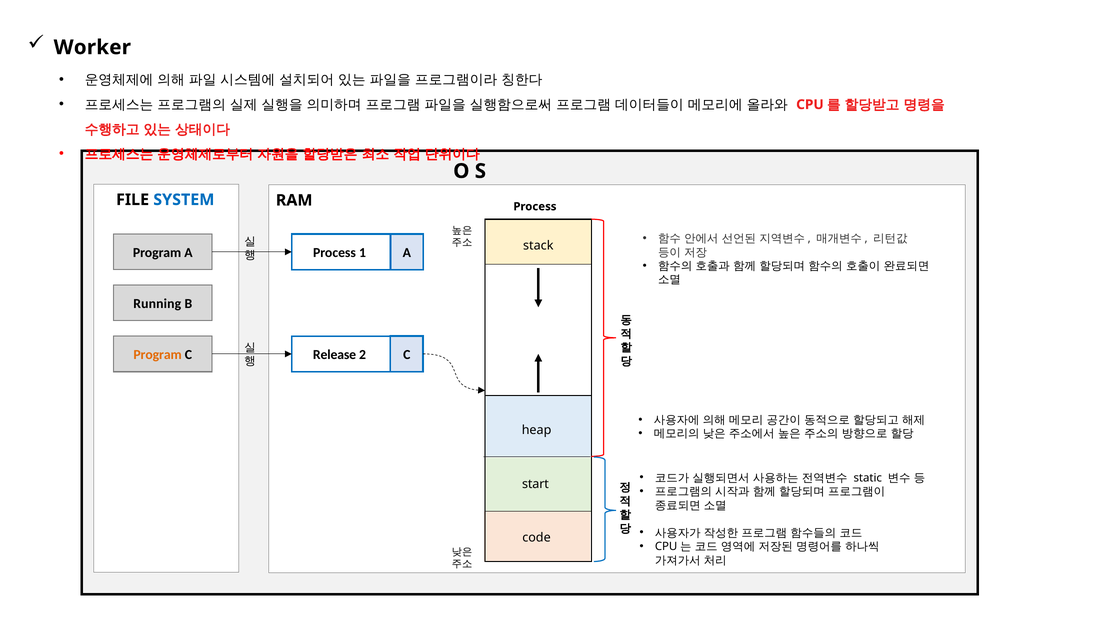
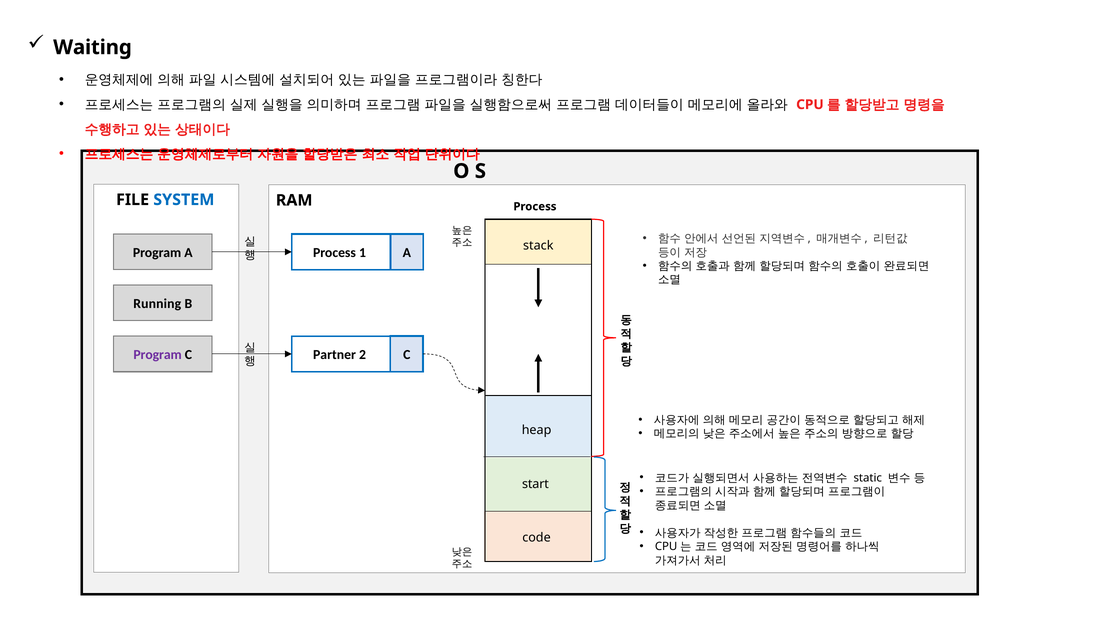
Worker: Worker -> Waiting (93, 47)
Program colour: orange -> purple (158, 355)
Release: Release -> Partner (334, 355)
